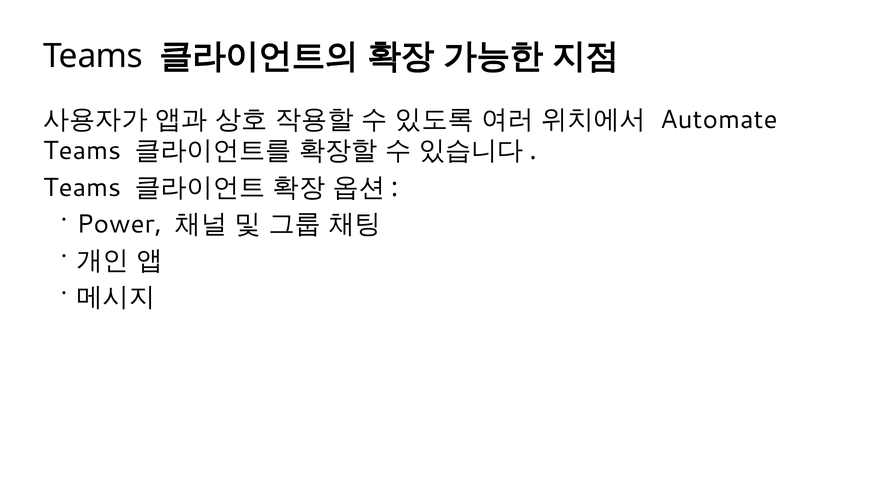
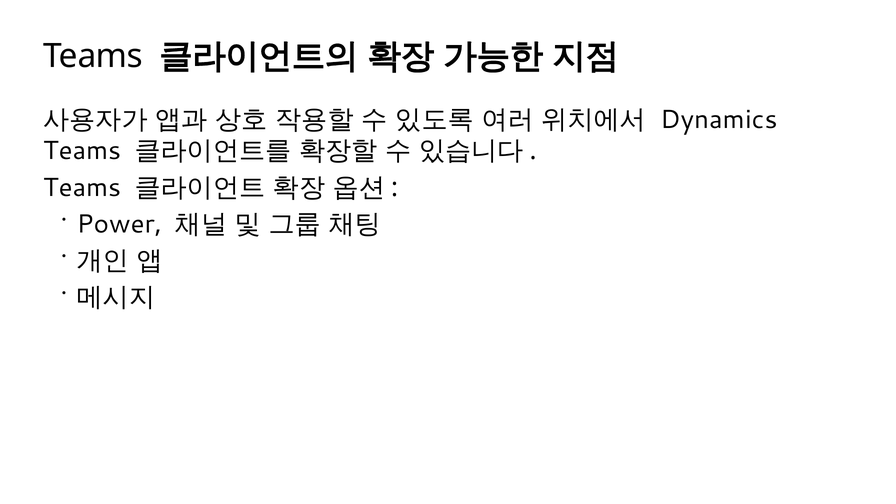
Automate: Automate -> Dynamics (719, 119)
